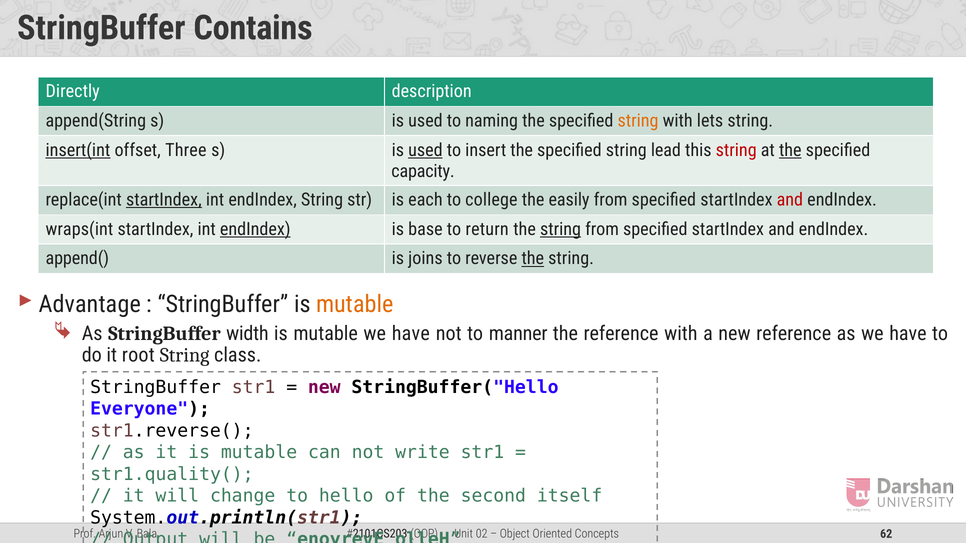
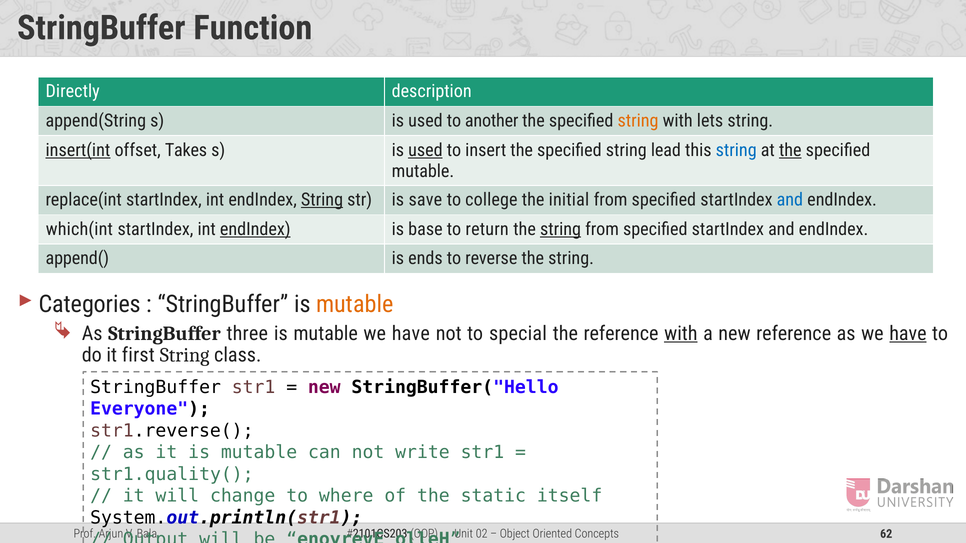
Contains: Contains -> Function (253, 28)
naming: naming -> another (492, 121)
Three: Three -> Takes (186, 150)
string colour: red -> blue (736, 150)
capacity: capacity -> mutable (423, 171)
startIndex underline: present -> none (164, 200)
String underline: none -> present (322, 200)
each: each -> save (425, 200)
easily: easily -> initial (569, 200)
and colour: red -> blue (790, 200)
wraps(int: wraps(int -> which(int (79, 229)
joins: joins -> ends (425, 259)
the underline: present -> none (533, 259)
Advantage: Advantage -> Categories (90, 305)
width: width -> three (247, 334)
manner: manner -> special (518, 334)
with underline: none -> present (681, 334)
have underline: none -> present (908, 334)
root: root -> first (138, 355)
hello: hello -> where (346, 496)
second: second -> static (493, 496)
